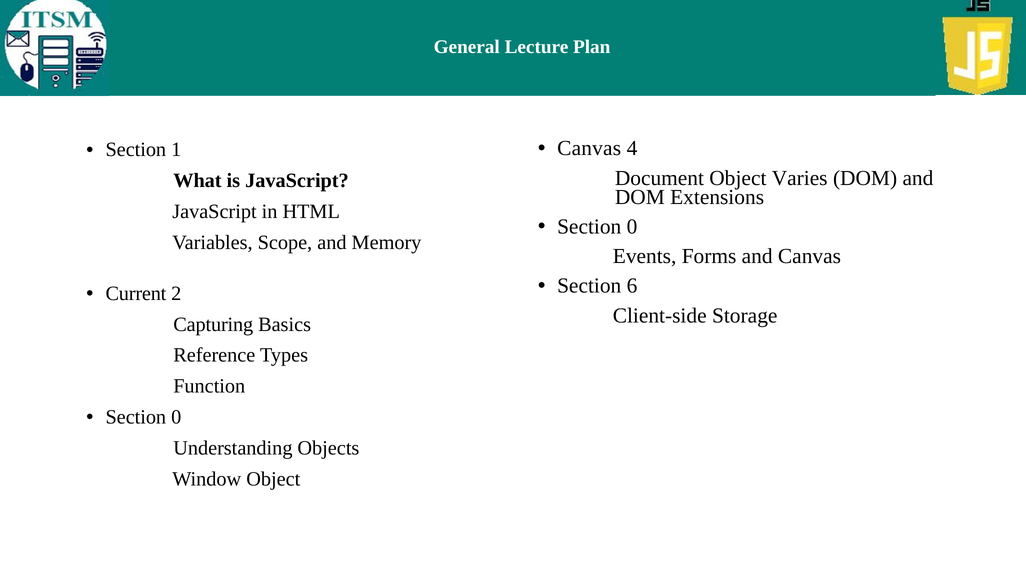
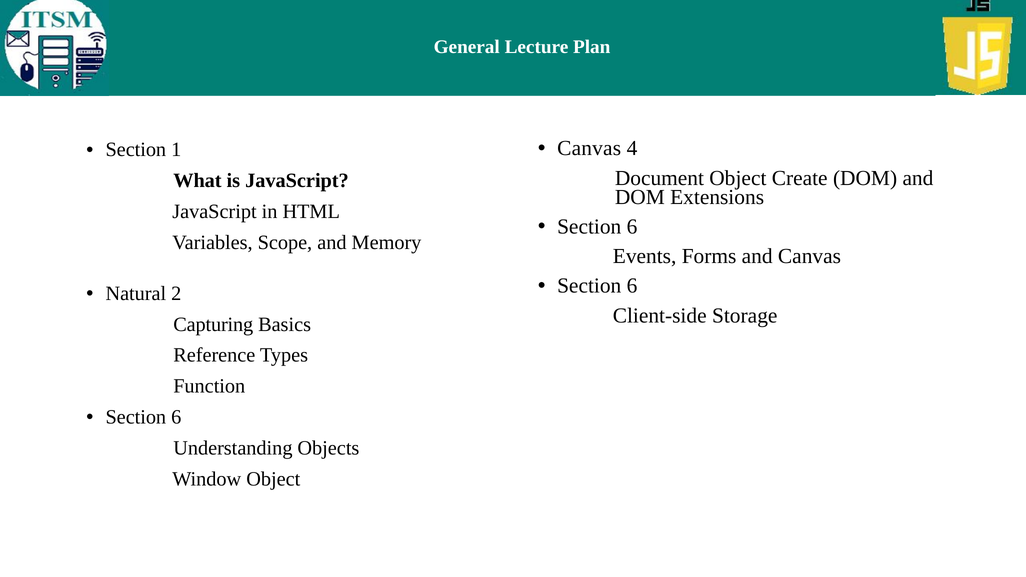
Varies: Varies -> Create (800, 178)
0: 0 -> 6 (632, 227)
Current: Current -> Natural (136, 294)
0: 0 -> 6 (176, 417)
